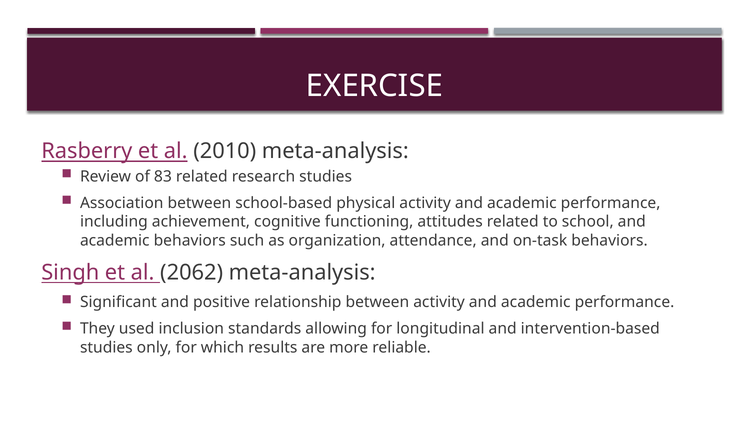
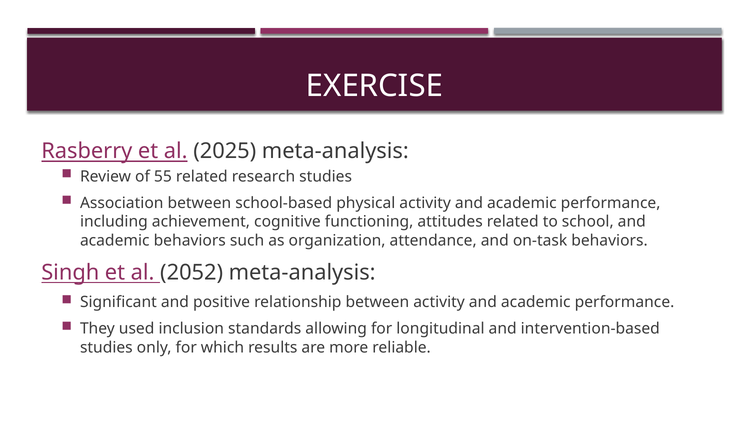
2010: 2010 -> 2025 (225, 151)
83: 83 -> 55 (163, 177)
2062: 2062 -> 2052 (192, 273)
